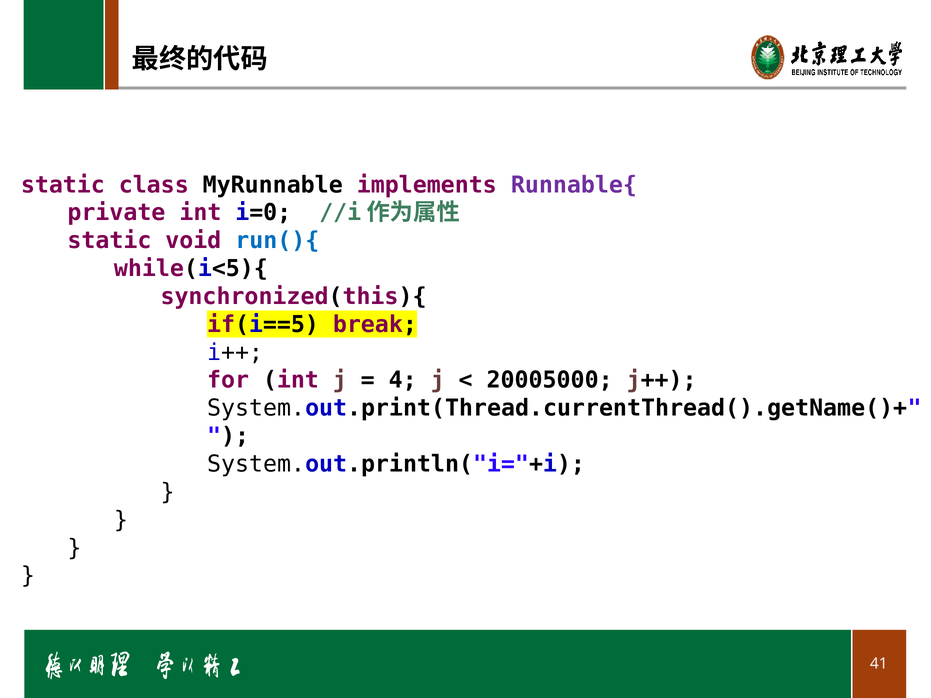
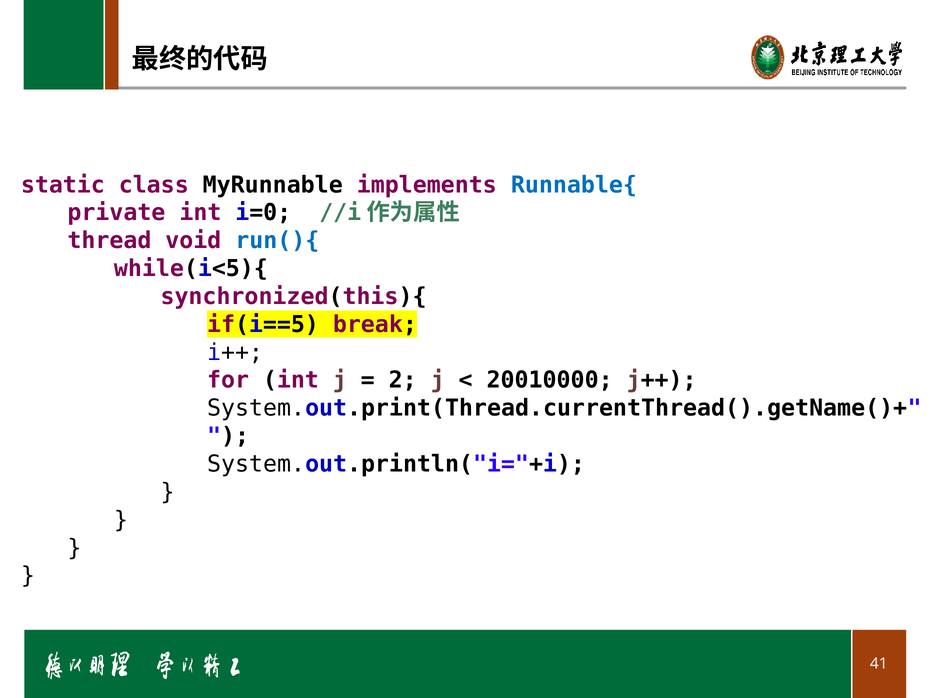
Runnable{ colour: purple -> blue (574, 185)
static: static -> thread (109, 241)
4: 4 -> 2 (403, 380)
20005000: 20005000 -> 20010000 (550, 380)
